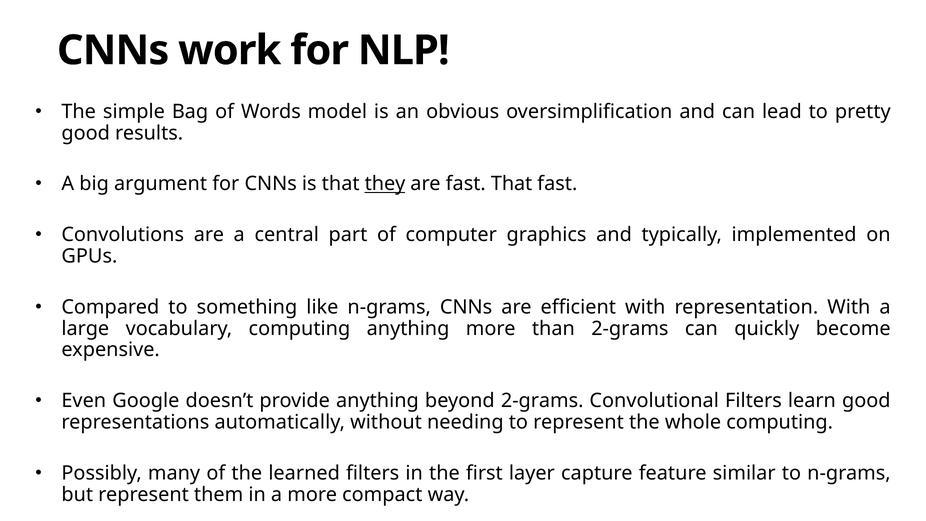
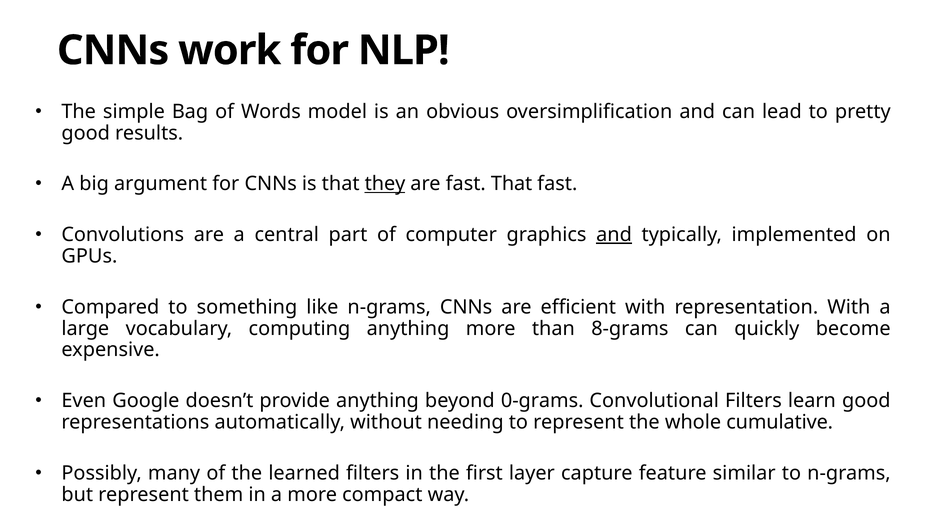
and underline: none -> present (614, 235)
than 2-grams: 2-grams -> 8-grams (630, 328)
beyond 2-grams: 2-grams -> 0-grams (542, 401)
whole computing: computing -> cumulative (780, 422)
